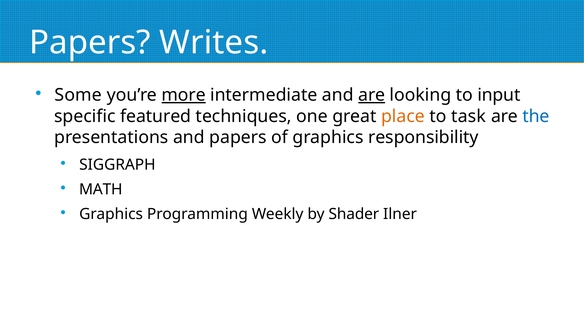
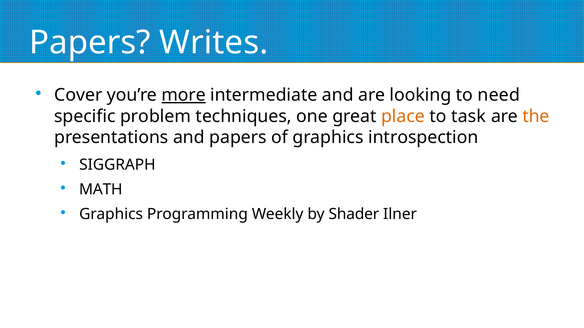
Some: Some -> Cover (78, 95)
are underline: present -> none (372, 95)
input: input -> need (499, 95)
featured: featured -> problem (156, 116)
the colour: blue -> orange (536, 116)
responsibility: responsibility -> introspection (423, 138)
